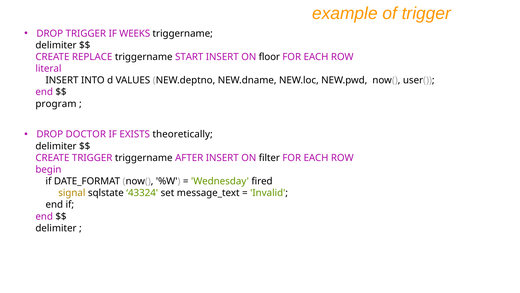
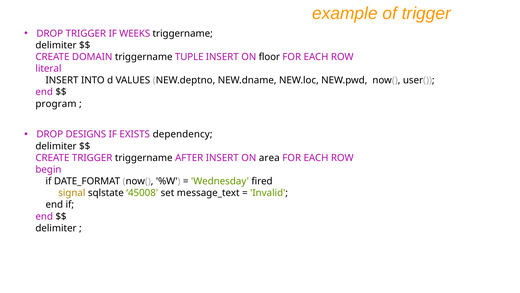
REPLACE: REPLACE -> DOMAIN (92, 57)
START: START -> TUPLE (189, 57)
DOCTOR: DOCTOR -> DESIGNS (86, 134)
theoretically: theoretically -> dependency (183, 134)
filter: filter -> area (269, 158)
43324: 43324 -> 45008 (142, 193)
